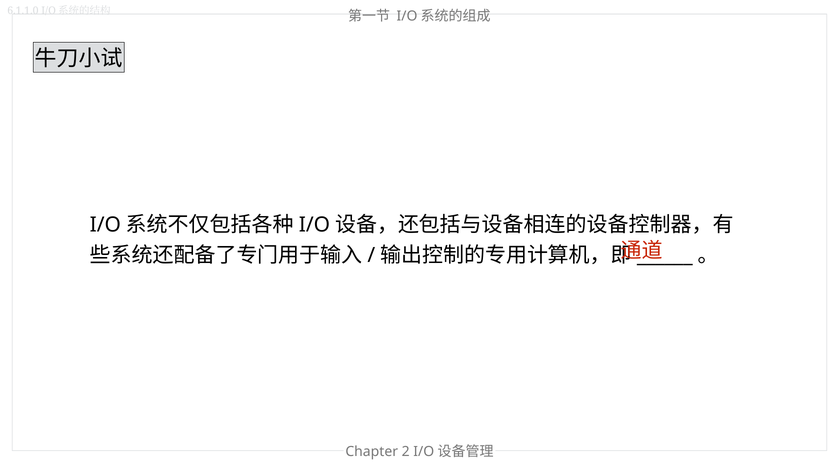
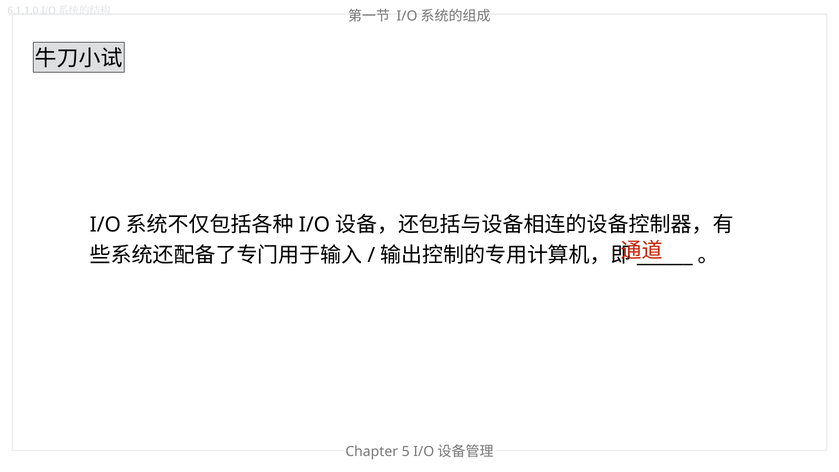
2: 2 -> 5 (406, 452)
